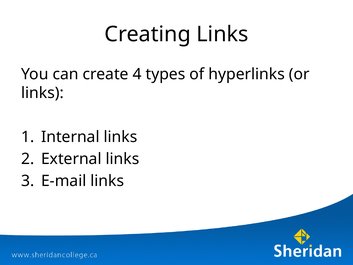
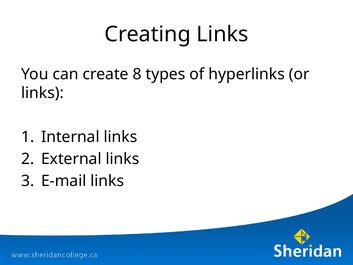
4: 4 -> 8 (137, 74)
